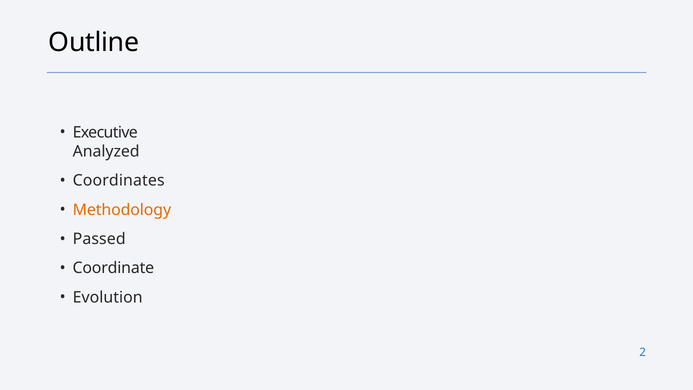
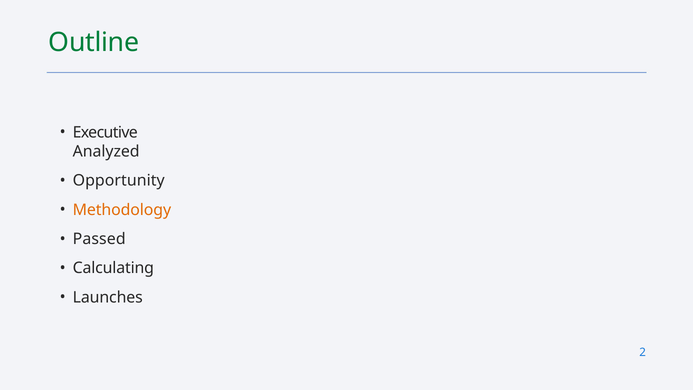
Outline colour: black -> green (94, 42)
Coordinates: Coordinates -> Opportunity (119, 181)
Coordinate: Coordinate -> Calculating (113, 268)
Evolution: Evolution -> Launches (108, 297)
